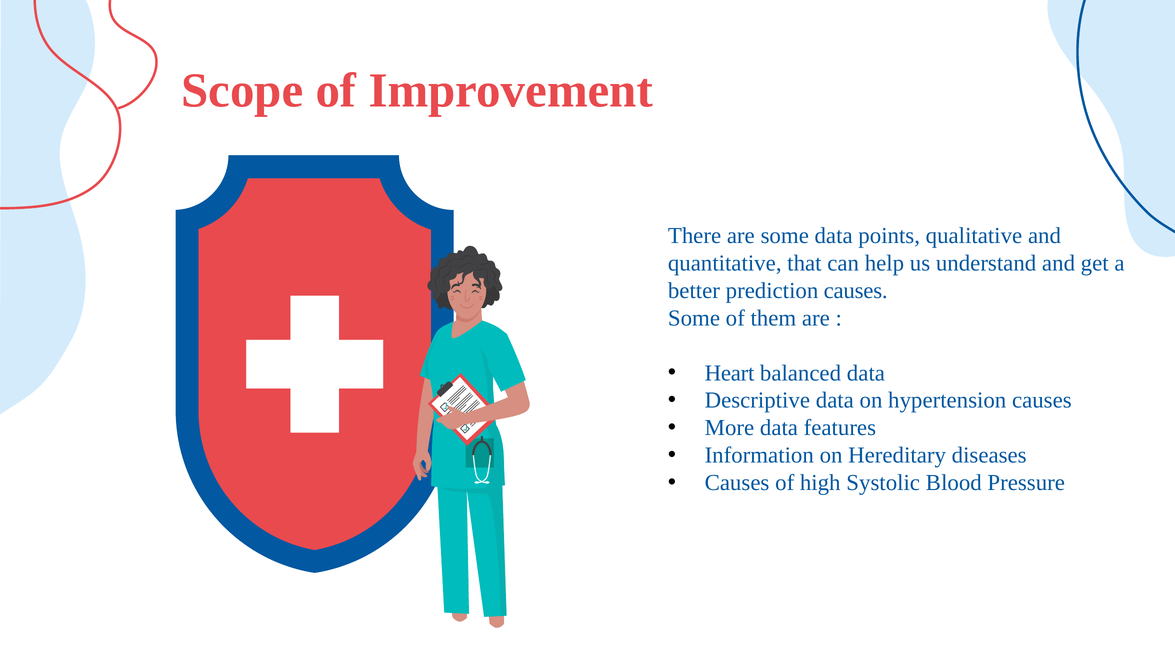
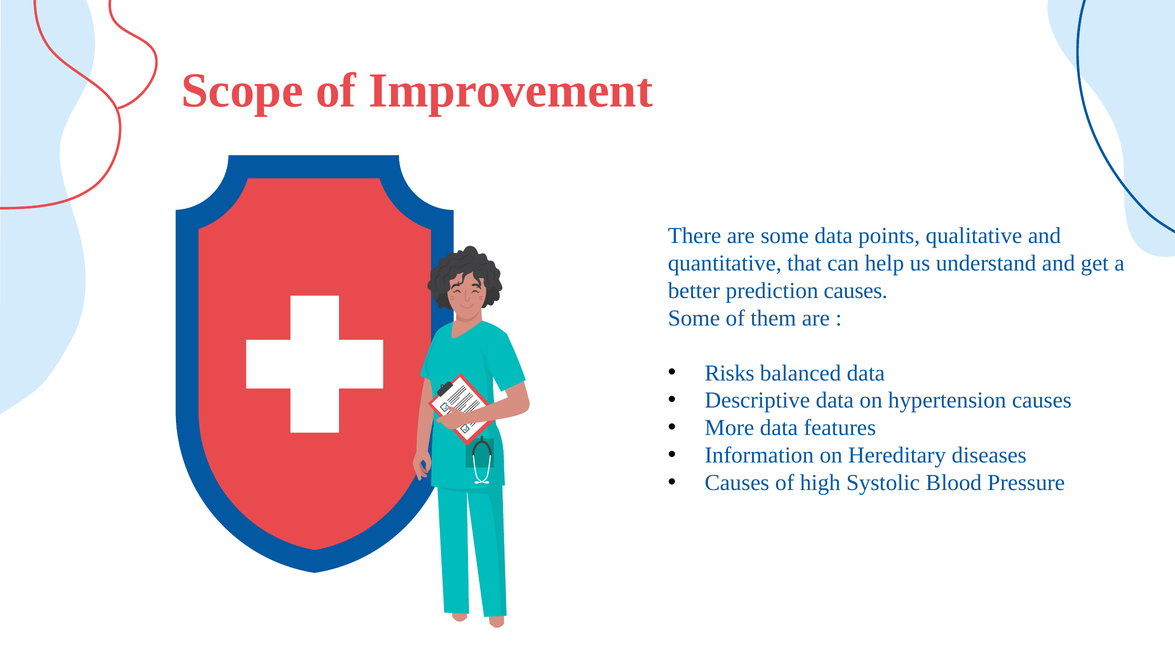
Heart: Heart -> Risks (730, 373)
